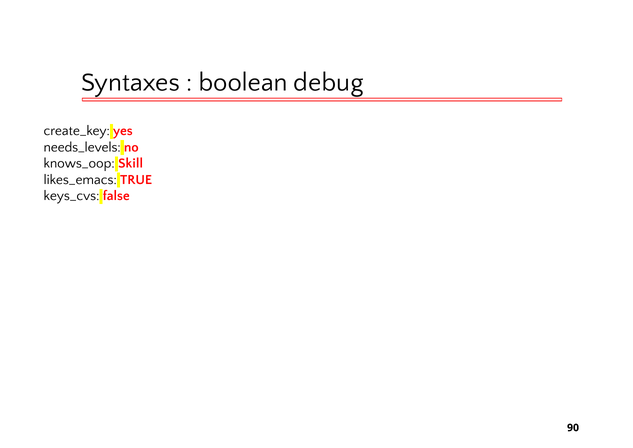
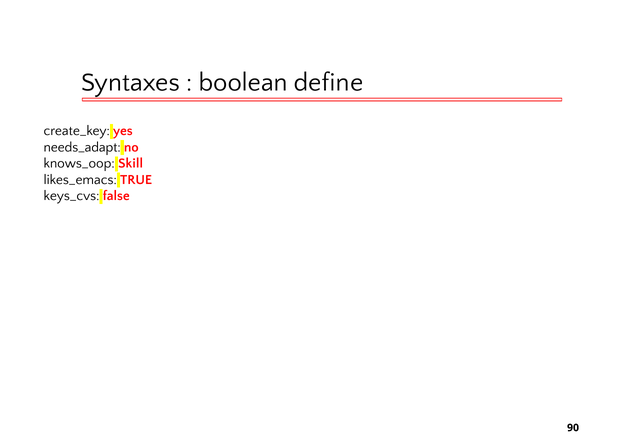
debug: debug -> define (328, 82)
needs_levels: needs_levels -> needs_adapt (82, 147)
